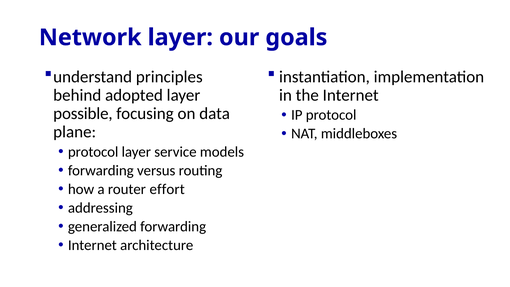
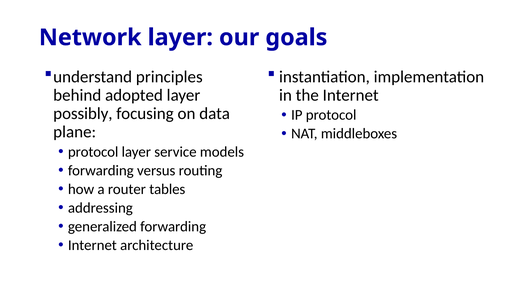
possible: possible -> possibly (83, 114)
effort: effort -> tables (167, 189)
